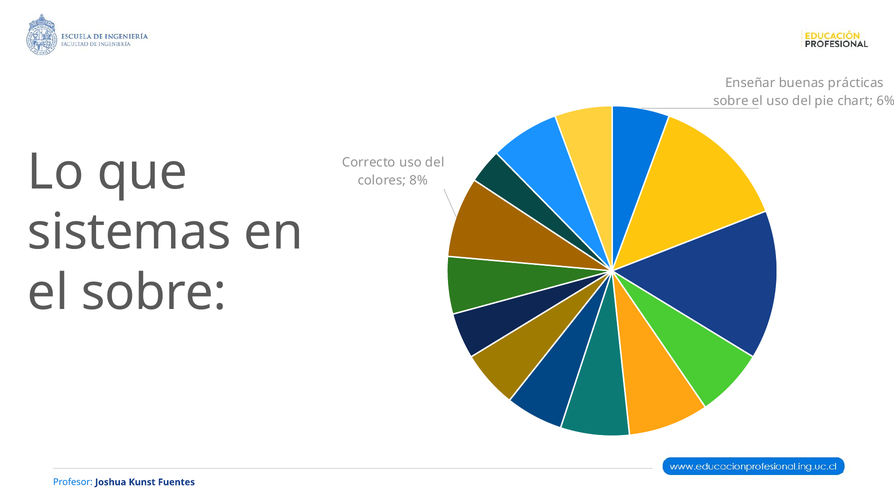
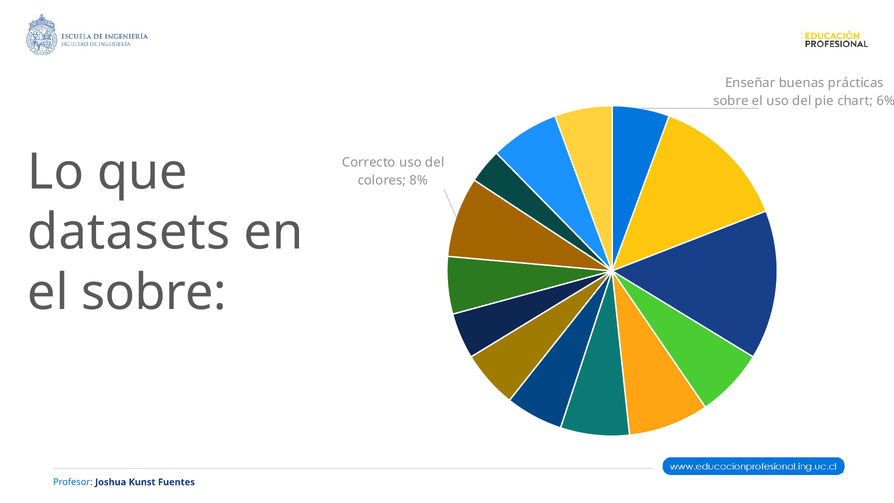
sistemas: sistemas -> datasets (129, 232)
